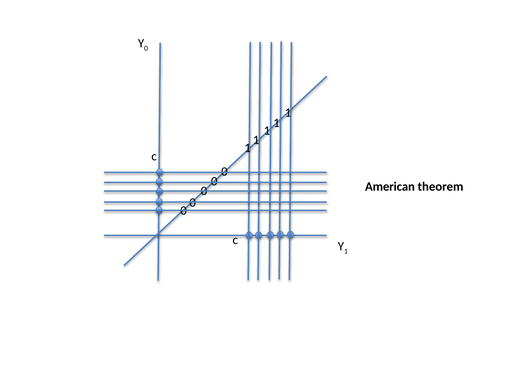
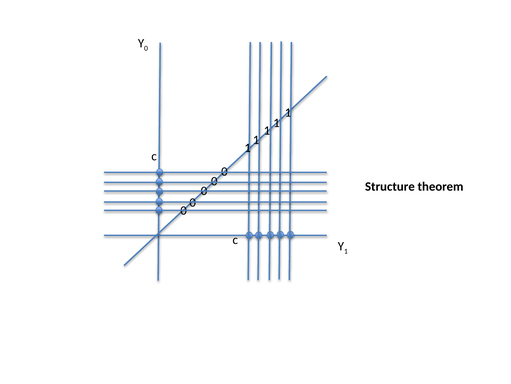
American: American -> Structure (390, 186)
